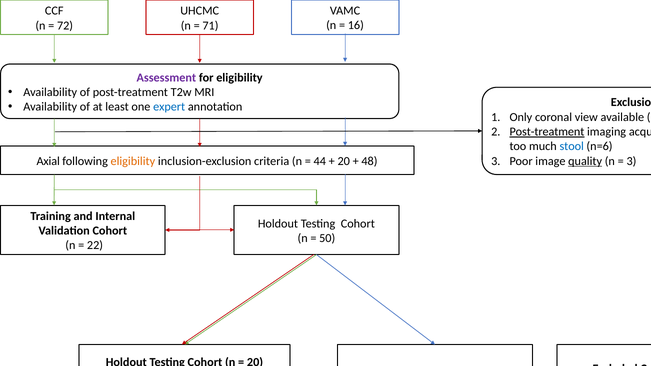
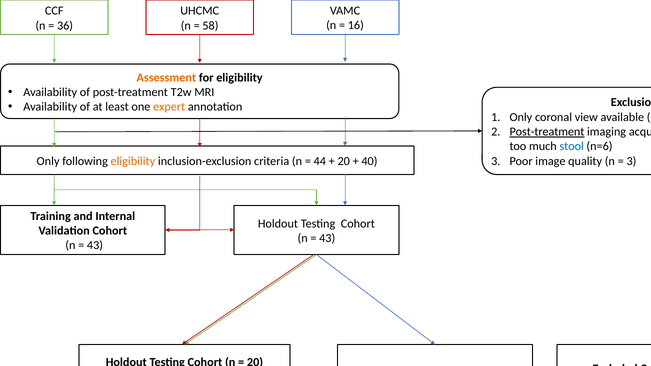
72: 72 -> 36 (65, 25)
71: 71 -> 58 (210, 26)
Assessment colour: purple -> orange (166, 78)
expert colour: blue -> orange (169, 107)
quality underline: present -> none (585, 161)
Axial: Axial -> Only (48, 161)
48: 48 -> 40 (369, 161)
50: 50 -> 43 (327, 238)
22: 22 -> 43 (95, 246)
